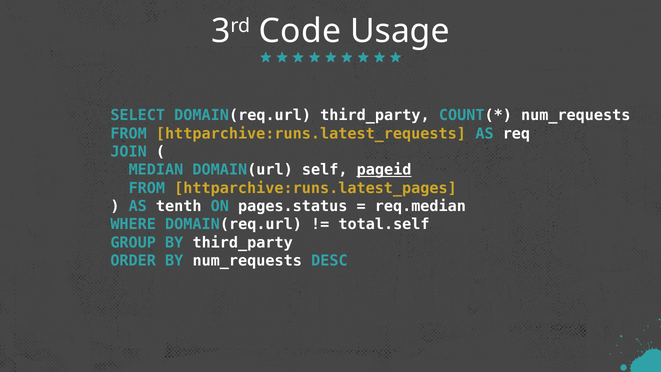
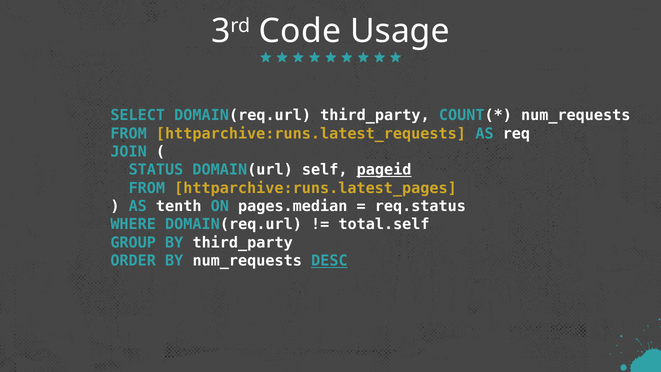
MEDIAN: MEDIAN -> STATUS (156, 170)
pages.status: pages.status -> pages.median (293, 206)
req.median: req.median -> req.status (420, 206)
DESC underline: none -> present (329, 261)
